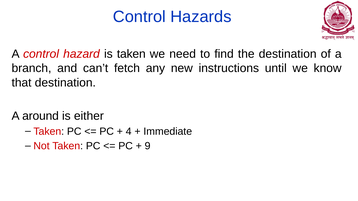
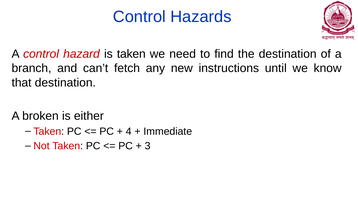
around: around -> broken (40, 116)
9: 9 -> 3 (148, 146)
